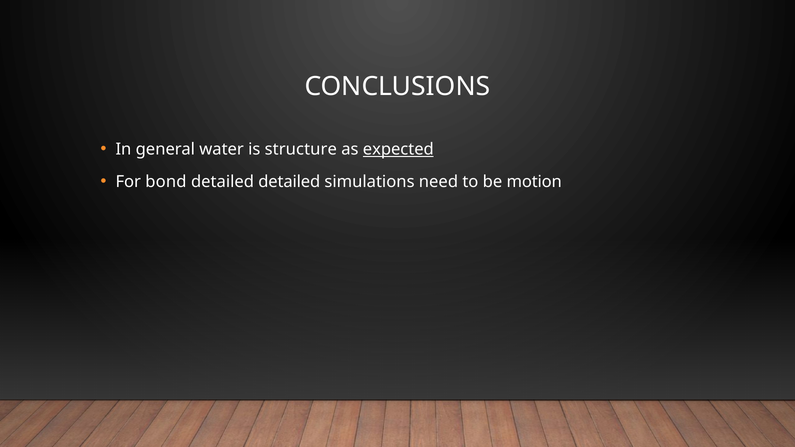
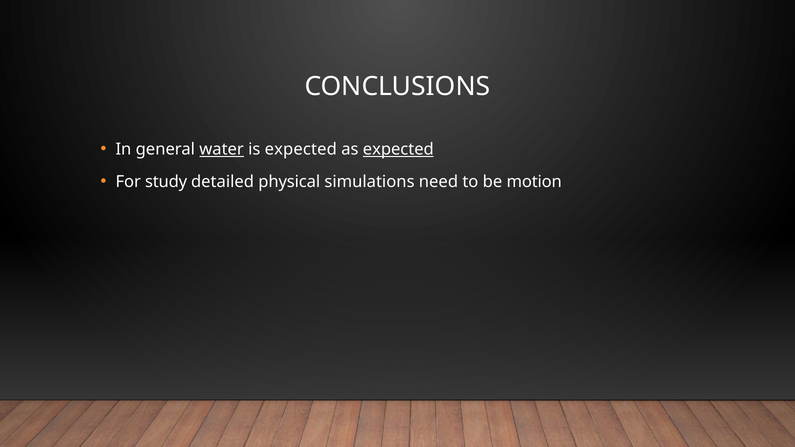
water underline: none -> present (222, 149)
is structure: structure -> expected (301, 149)
bond: bond -> study (166, 182)
detailed detailed: detailed -> physical (289, 182)
